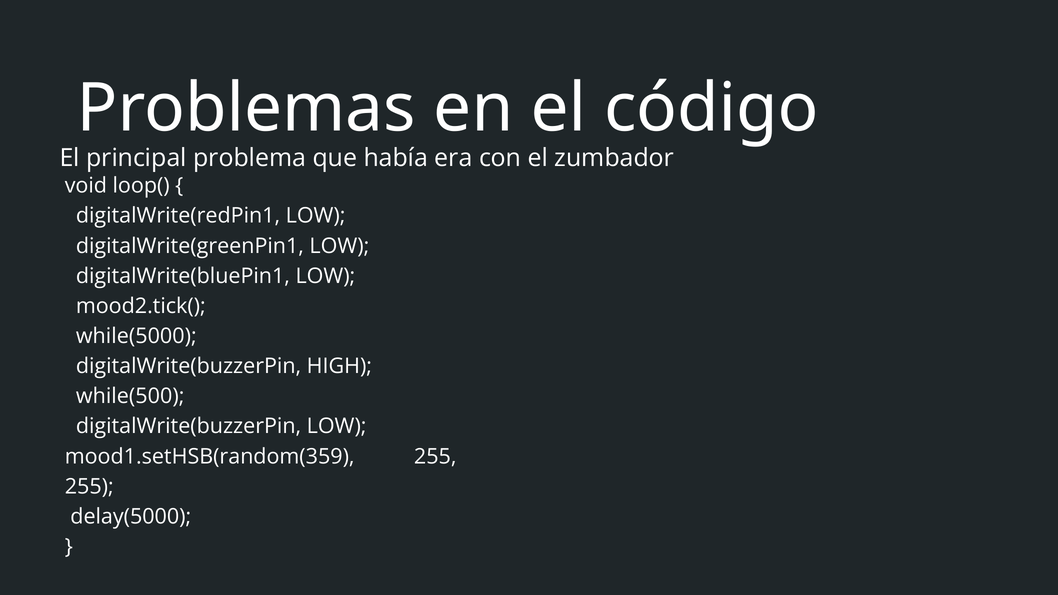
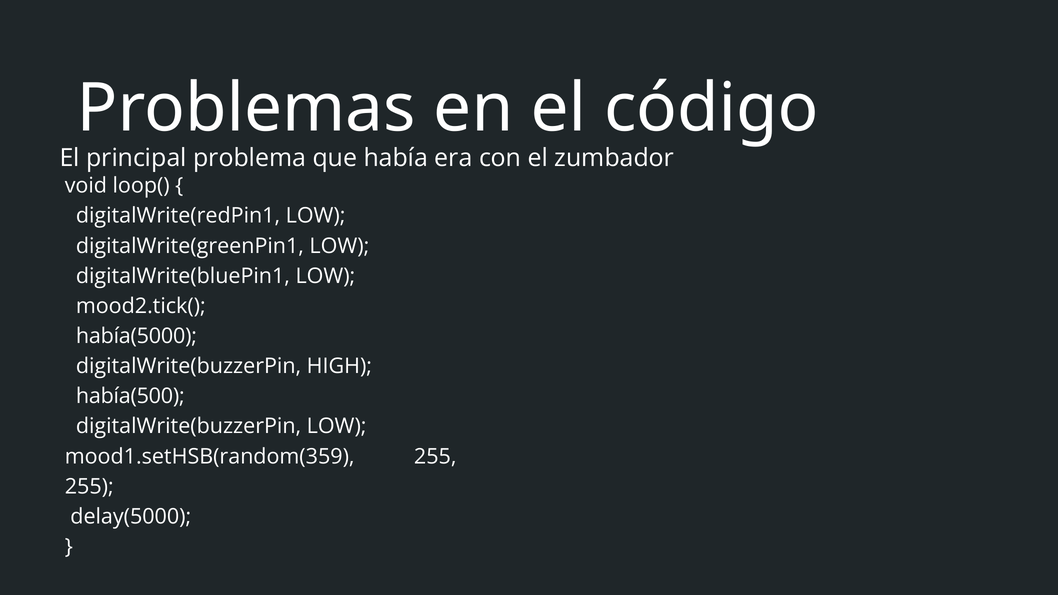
while(5000: while(5000 -> había(5000 (136, 336)
while(500: while(500 -> había(500 (130, 396)
